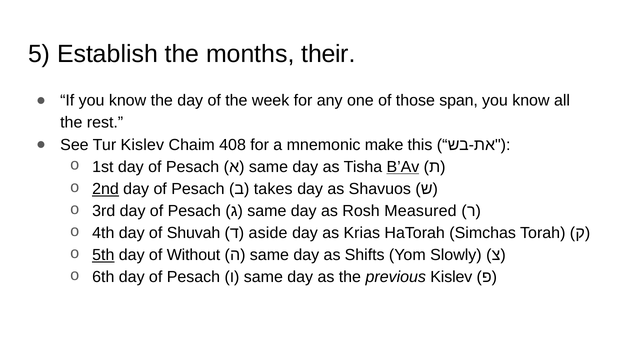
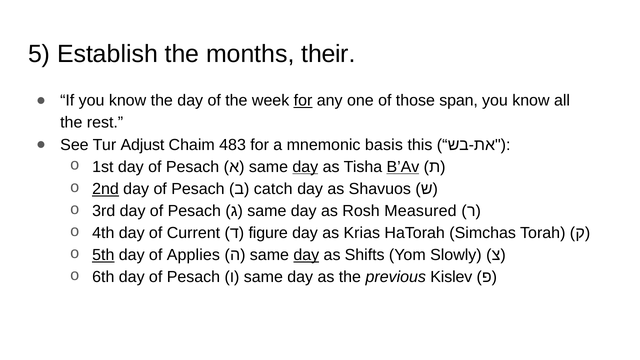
for underline: none -> present (303, 101)
Tur Kislev: Kislev -> Adjust (142, 145)
408: 408 -> 483 (233, 145)
make: make -> basis (384, 145)
day underline: none -> present (305, 167)
takes: takes -> catch (273, 189)
Shuvah: Shuvah -> Current (193, 233)
aside: aside -> figure (268, 233)
Without: Without -> Applies (193, 255)
day underline: none -> present (306, 255)
